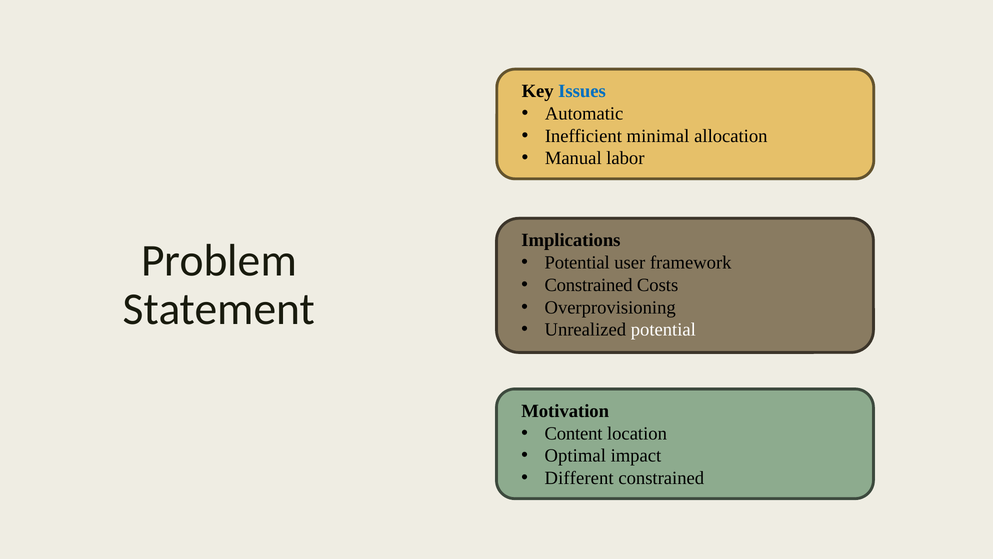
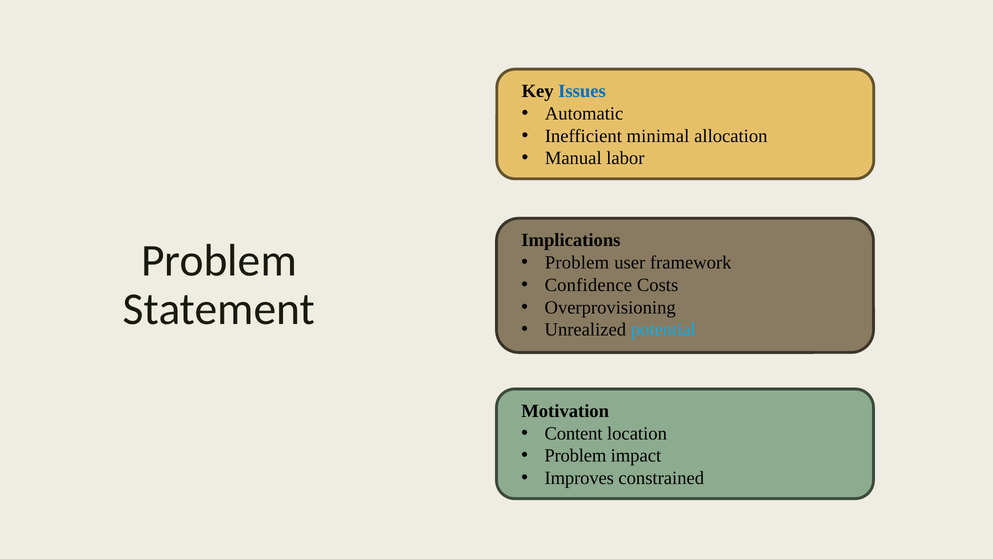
Potential: Potential -> Problem (577, 262)
Constrained: Constrained -> Confidence (588, 285)
potential colour: white -> light blue (663, 330)
Optimal: Optimal -> Problem (575, 455)
Different: Different -> Improves (579, 478)
